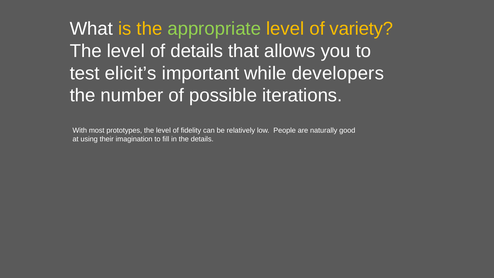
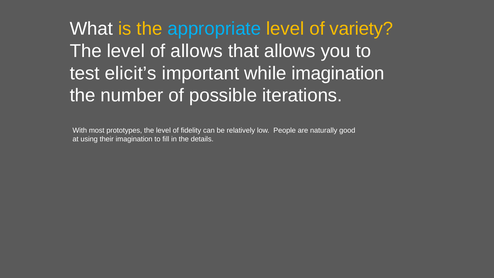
appropriate colour: light green -> light blue (214, 29)
of details: details -> allows (197, 51)
while developers: developers -> imagination (338, 73)
